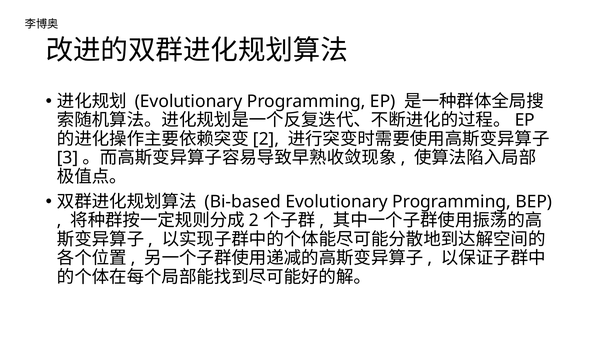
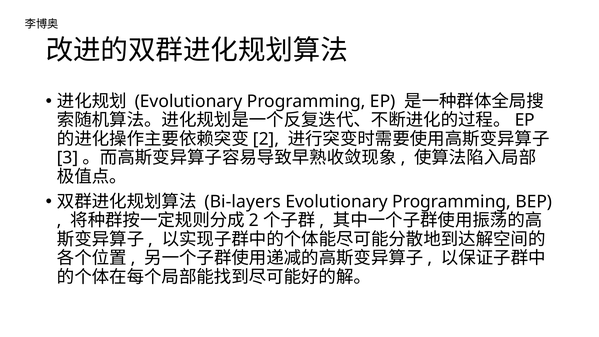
Bi-based: Bi-based -> Bi-layers (243, 202)
